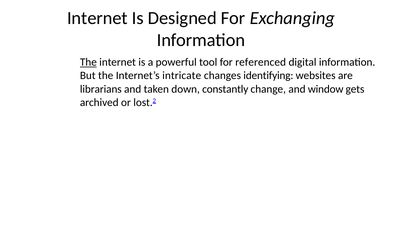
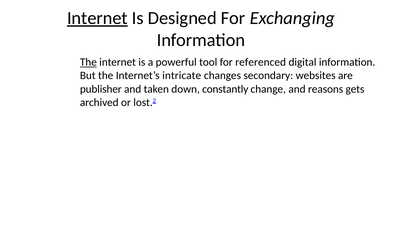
Internet underline: none -> present (97, 18)
identifying: identifying -> secondary (268, 76)
librarians: librarians -> publisher (101, 89)
window: window -> reasons (326, 89)
